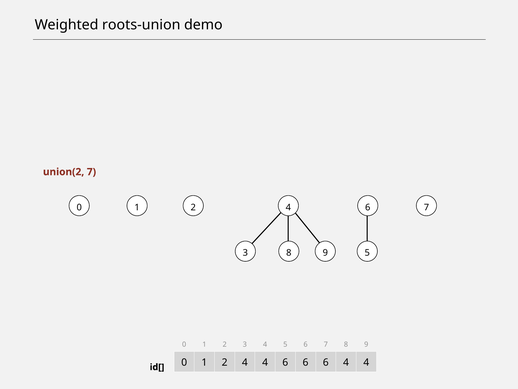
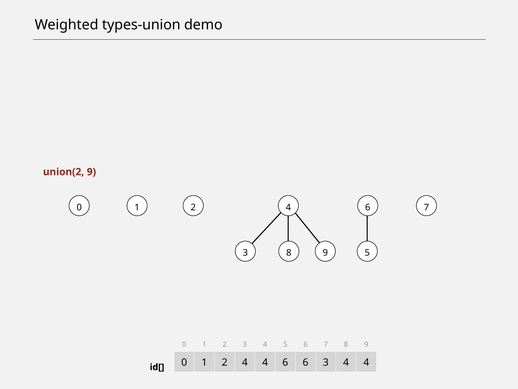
roots-union: roots-union -> types-union (141, 25)
union(2 7: 7 -> 9 (91, 172)
6: 6 -> 3 (326, 362)
